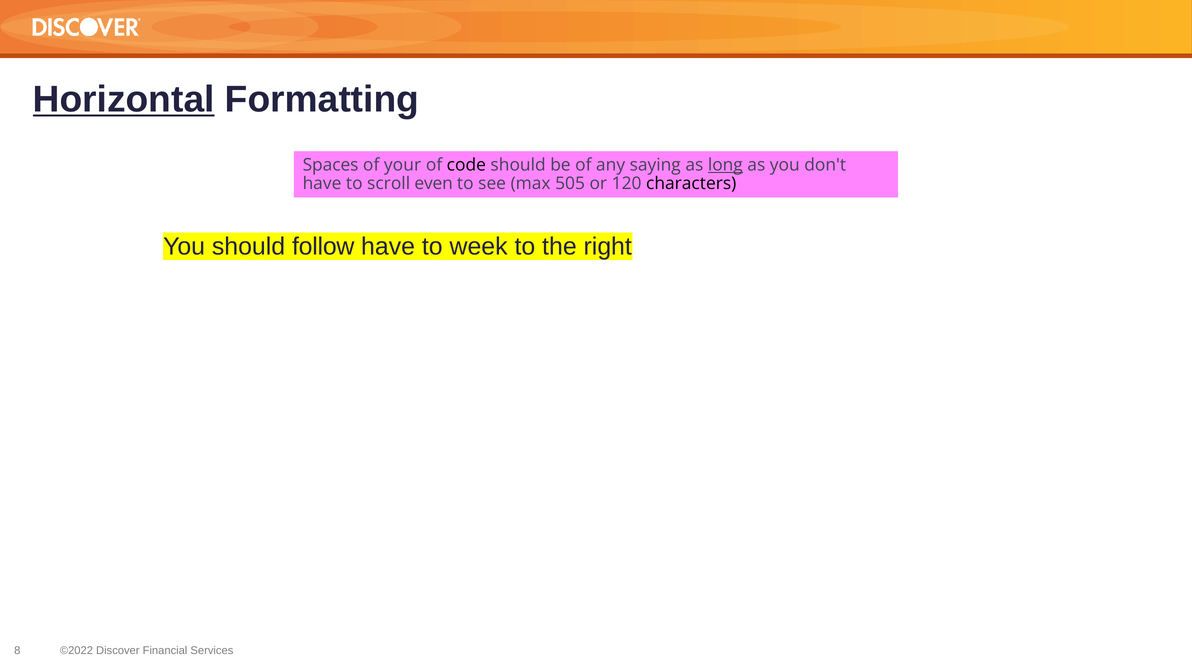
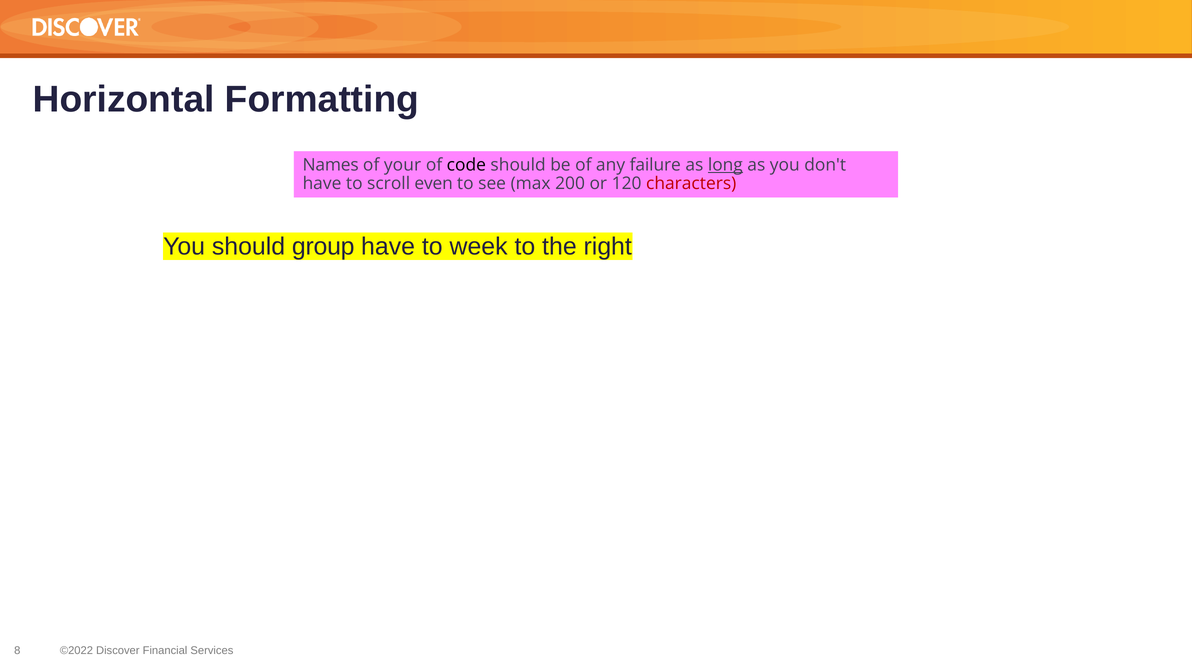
Horizontal underline: present -> none (124, 100)
Spaces: Spaces -> Names (331, 165)
saying: saying -> failure (655, 165)
505: 505 -> 200 (570, 184)
characters colour: black -> red (691, 184)
follow: follow -> group (323, 247)
